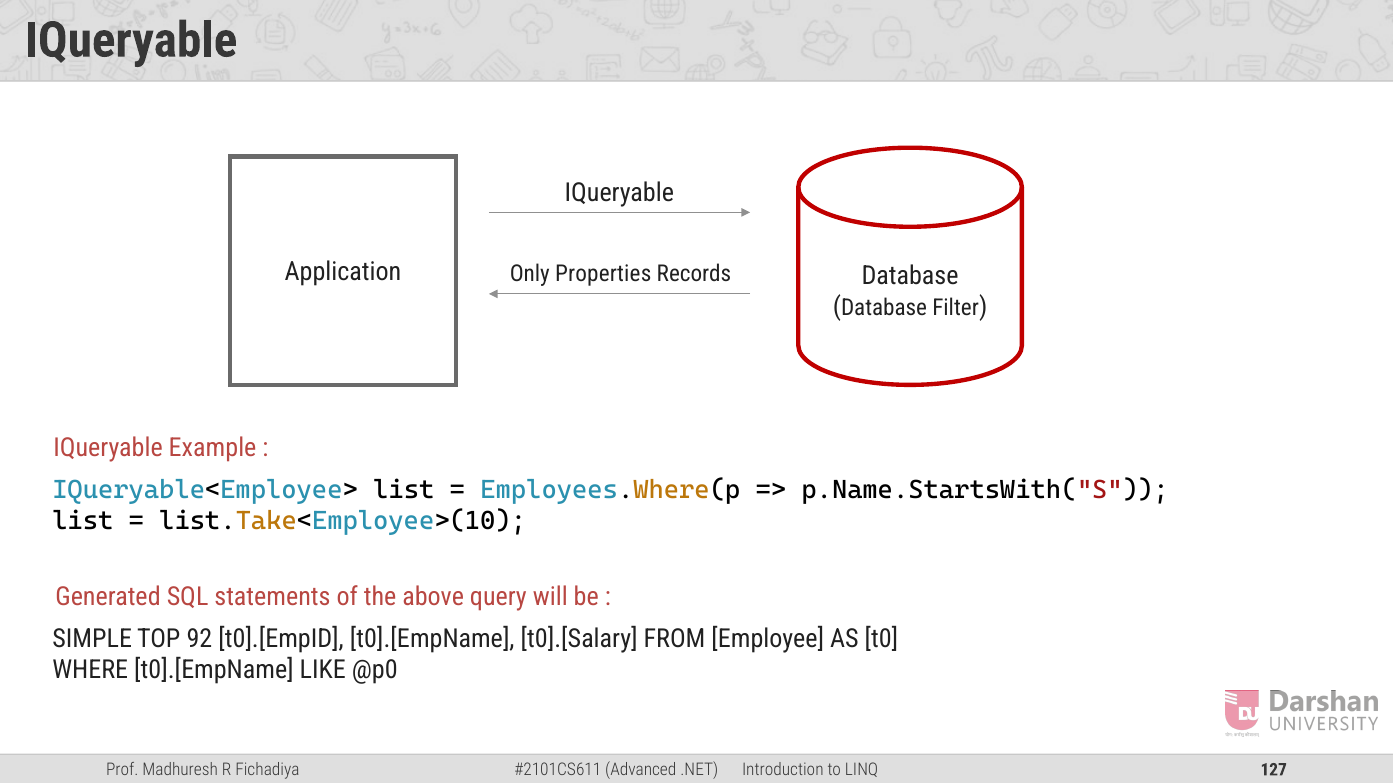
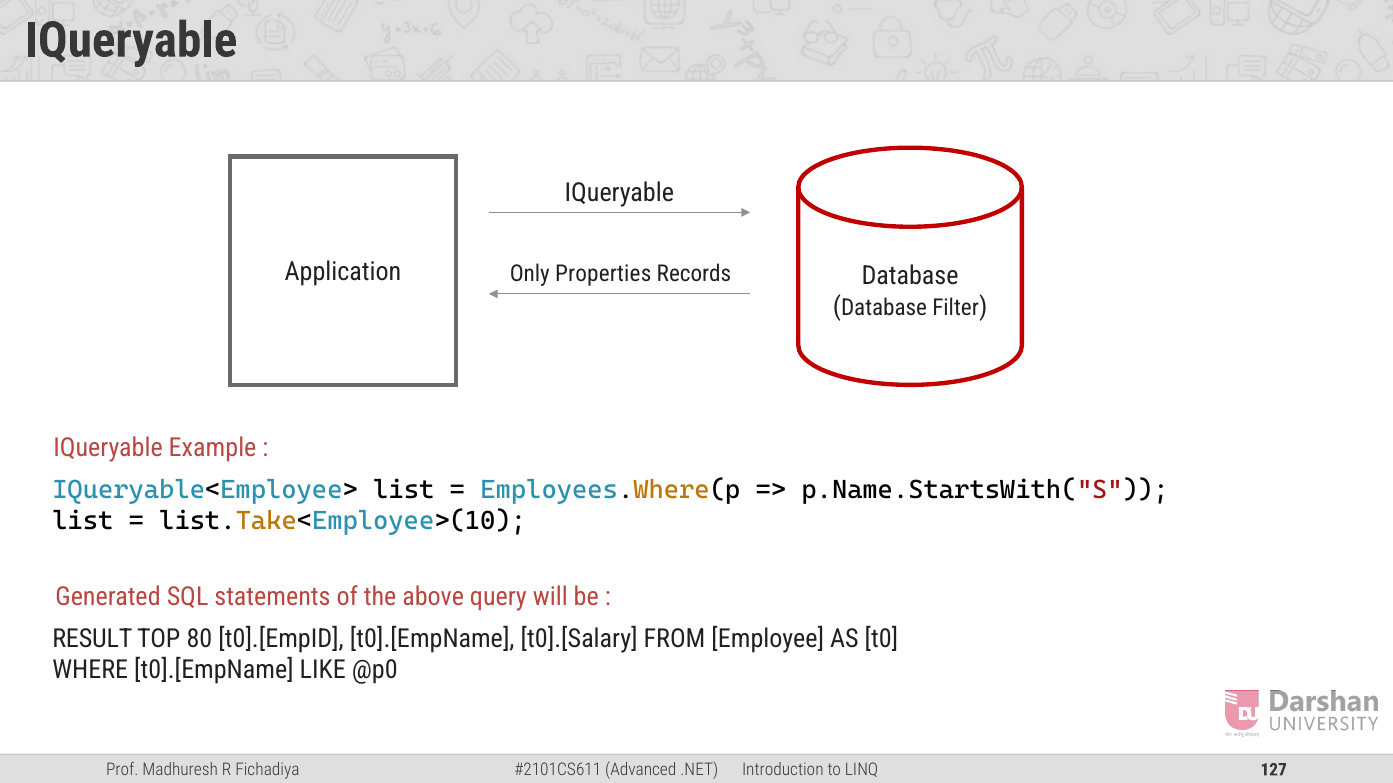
SIMPLE: SIMPLE -> RESULT (92, 639)
92: 92 -> 80 (199, 639)
